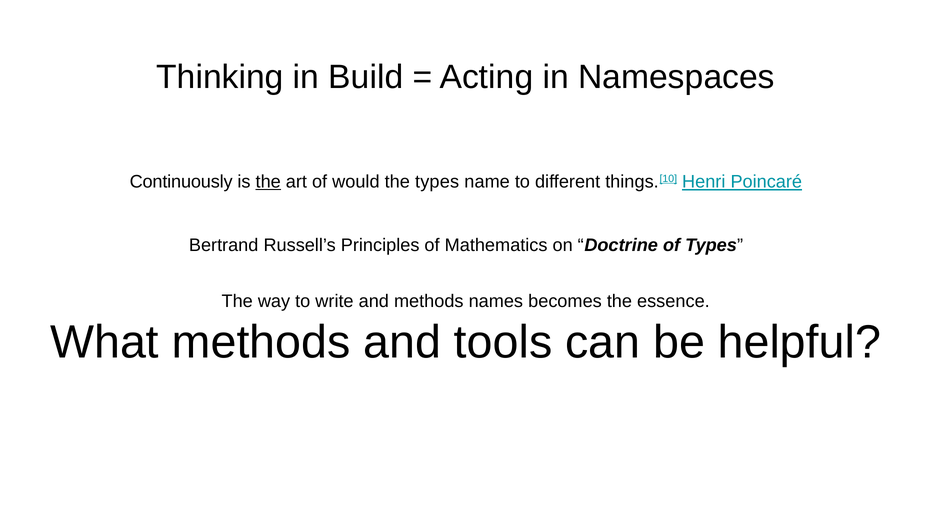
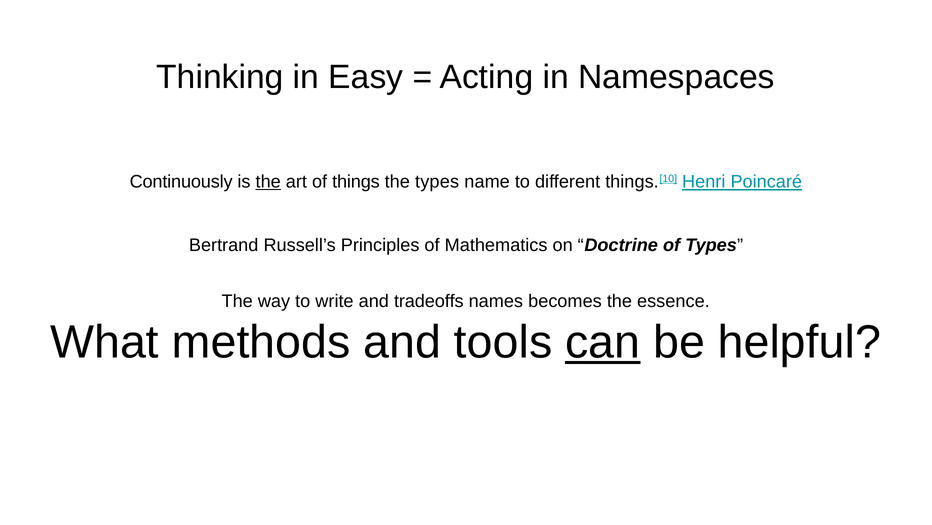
Build: Build -> Easy (366, 77)
would: would -> things (356, 181)
and methods: methods -> tradeoffs (429, 301)
can underline: none -> present (603, 342)
